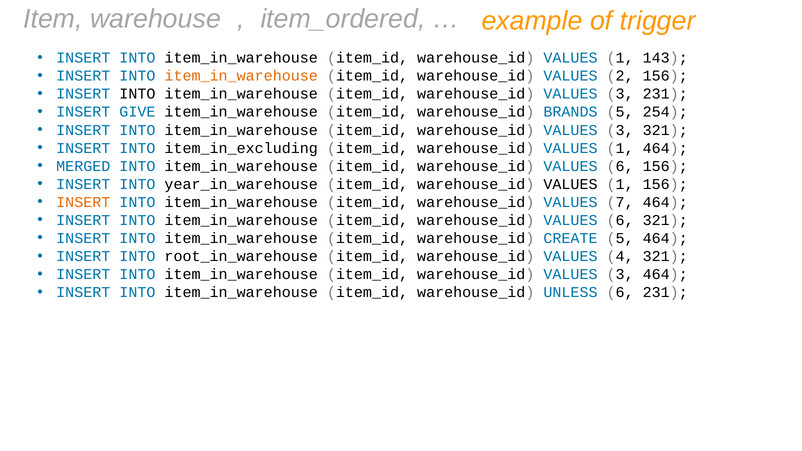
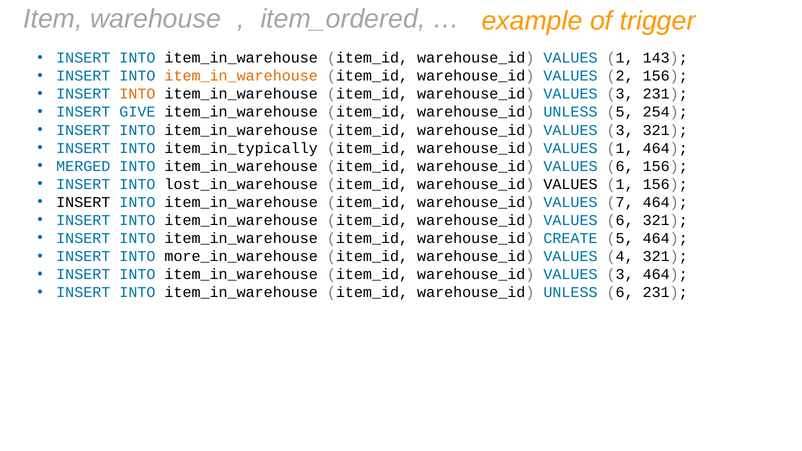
INTO colour: black -> orange (137, 94)
BRANDS: BRANDS -> UNLESS (570, 112)
item_in_excluding: item_in_excluding -> item_in_typically (241, 148)
year_in_warehouse: year_in_warehouse -> lost_in_warehouse (241, 184)
INSERT colour: orange -> black (83, 202)
root_in_warehouse: root_in_warehouse -> more_in_warehouse (241, 256)
